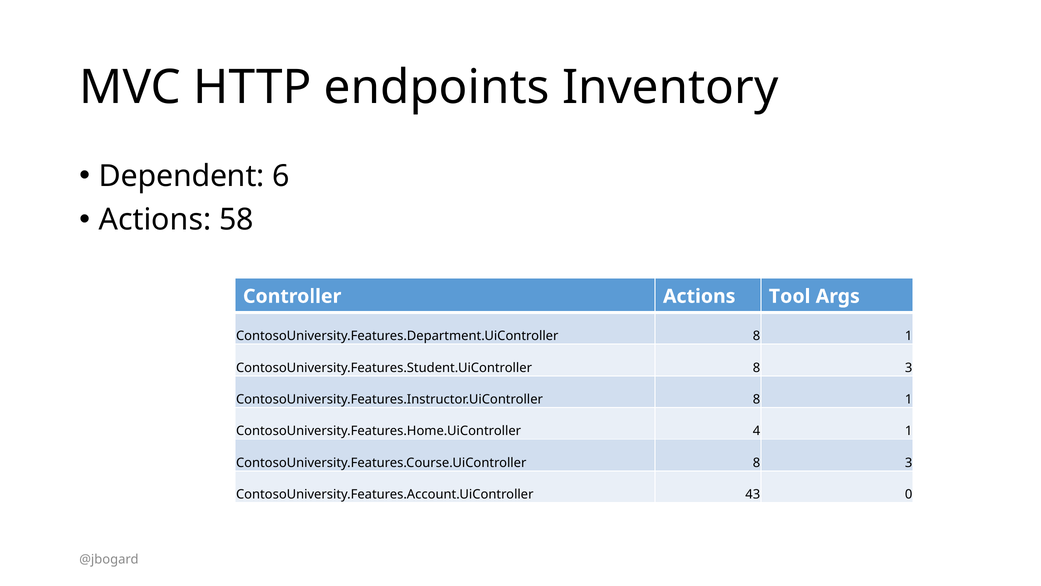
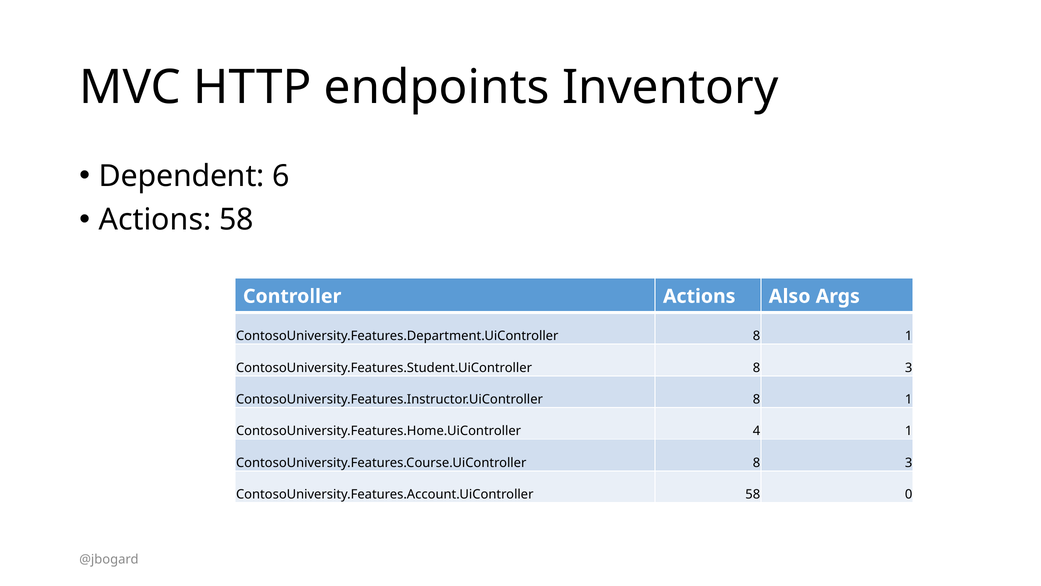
Tool: Tool -> Also (790, 296)
ContosoUniversity.Features.Account.UiController 43: 43 -> 58 (753, 494)
